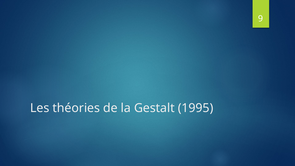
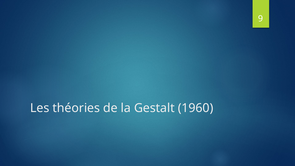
1995: 1995 -> 1960 (196, 108)
